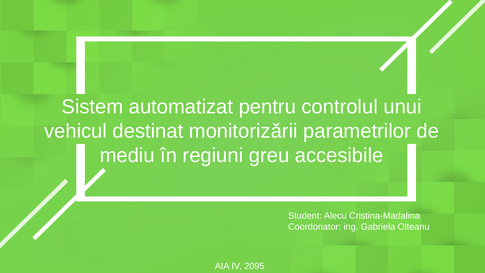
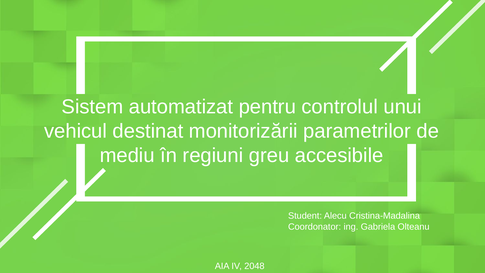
2095: 2095 -> 2048 (254, 266)
